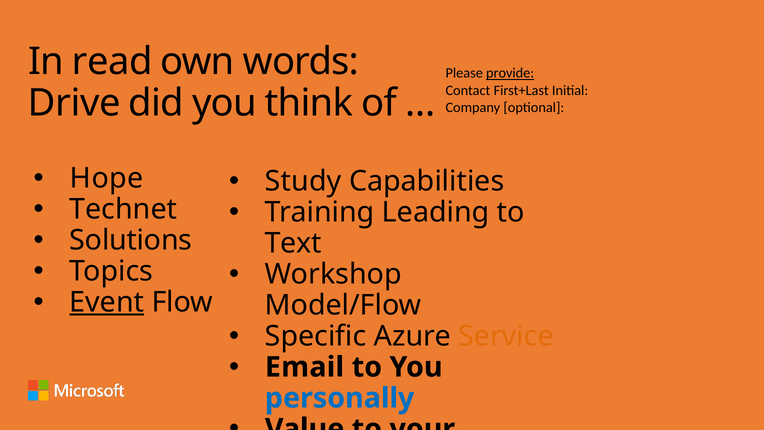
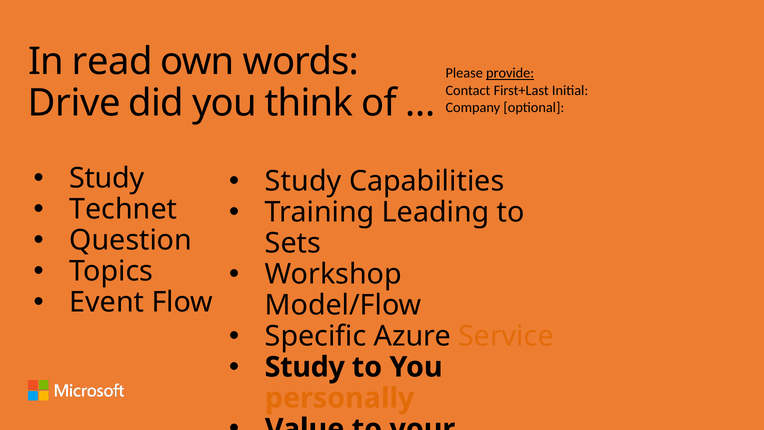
Hope: Hope -> Study (107, 178)
Solutions: Solutions -> Question (131, 240)
Text: Text -> Sets (293, 243)
Event underline: present -> none (107, 302)
Email: Email -> Study (305, 367)
personally colour: blue -> orange (340, 398)
